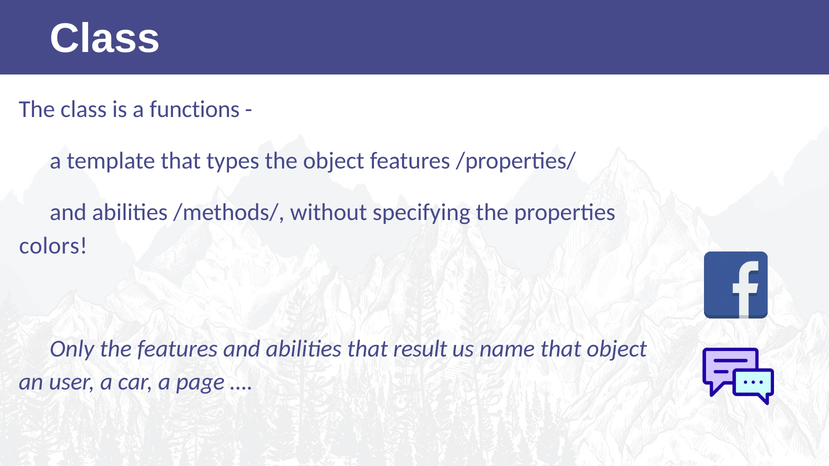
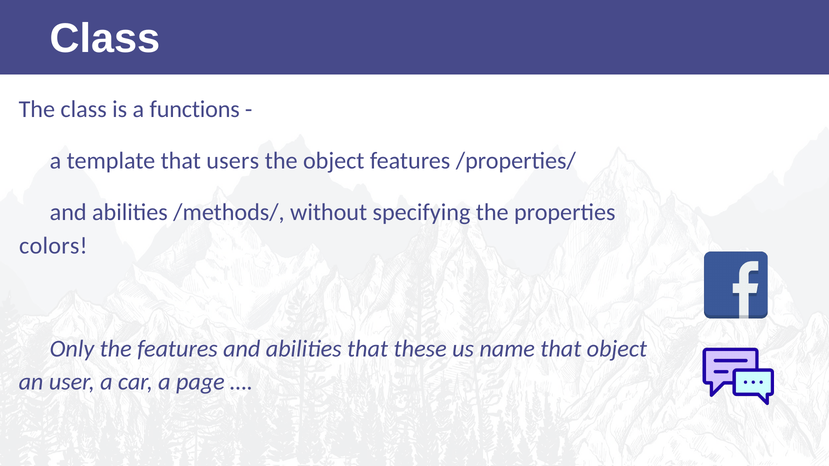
types: types -> users (233, 161)
result: result -> these (420, 349)
